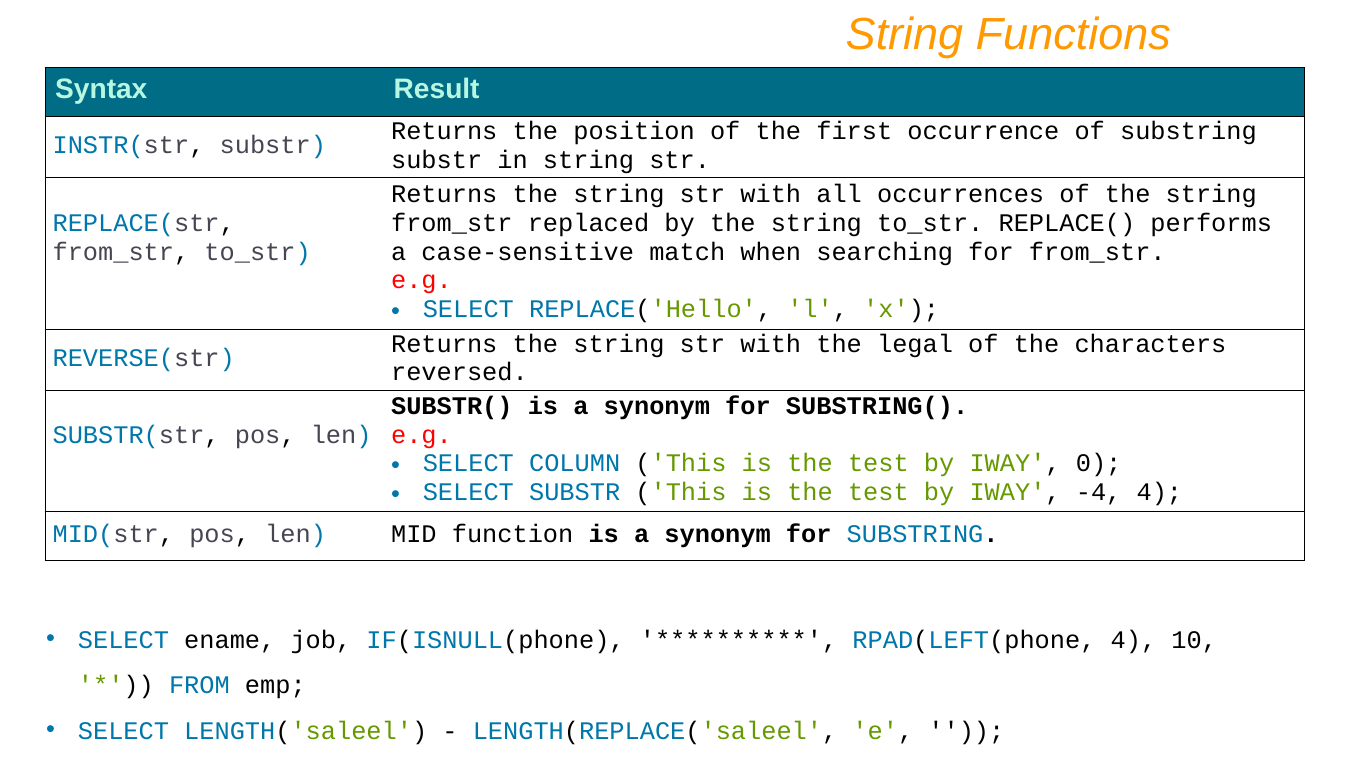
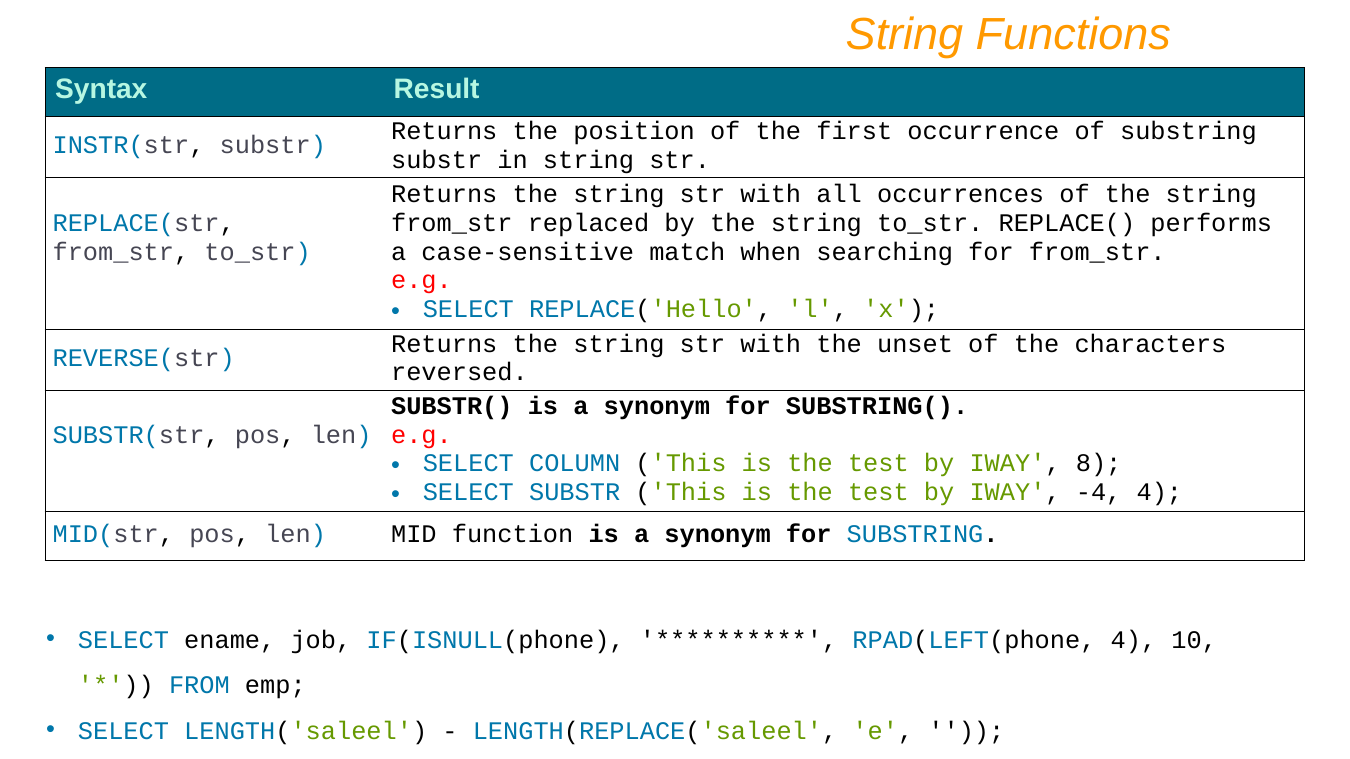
legal: legal -> unset (915, 344)
0: 0 -> 8 (1099, 464)
